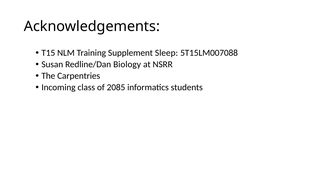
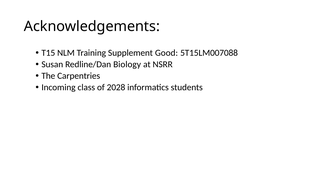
Sleep: Sleep -> Good (166, 53)
2085: 2085 -> 2028 (116, 87)
